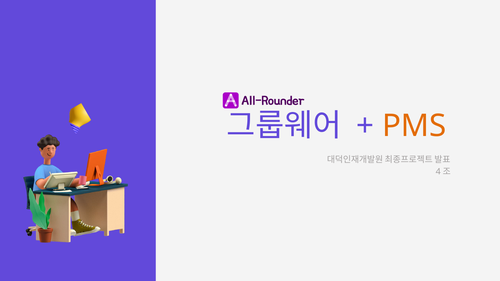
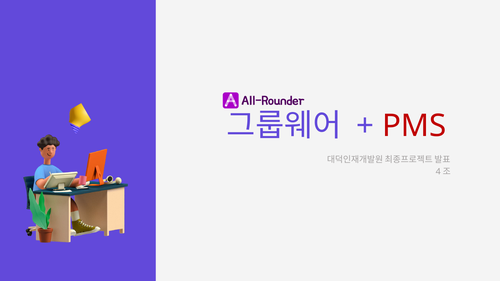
PMS colour: orange -> red (414, 126)
